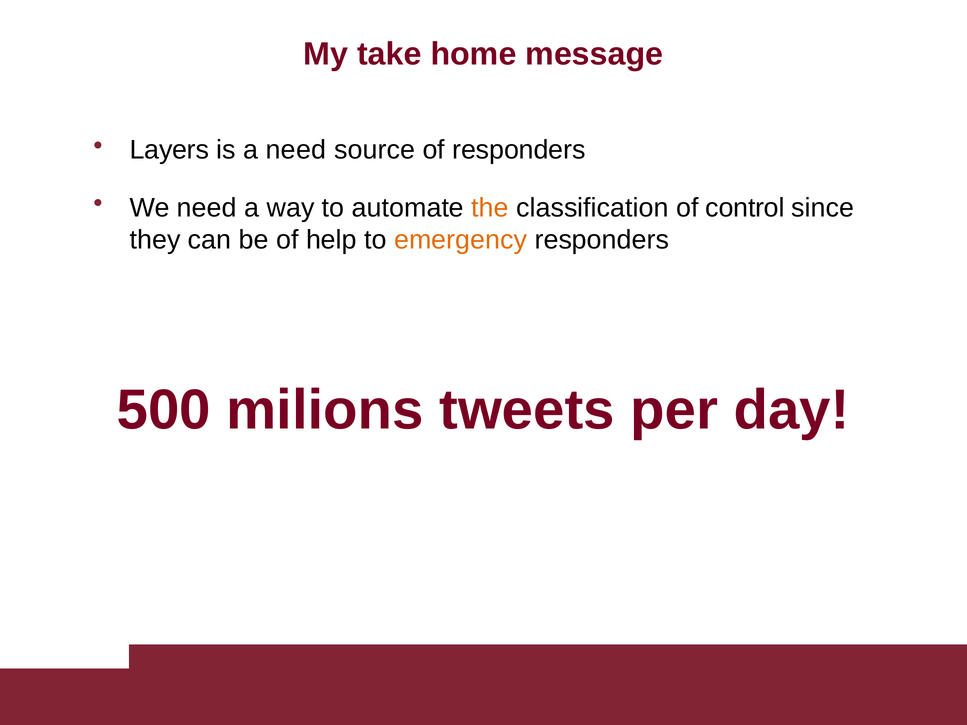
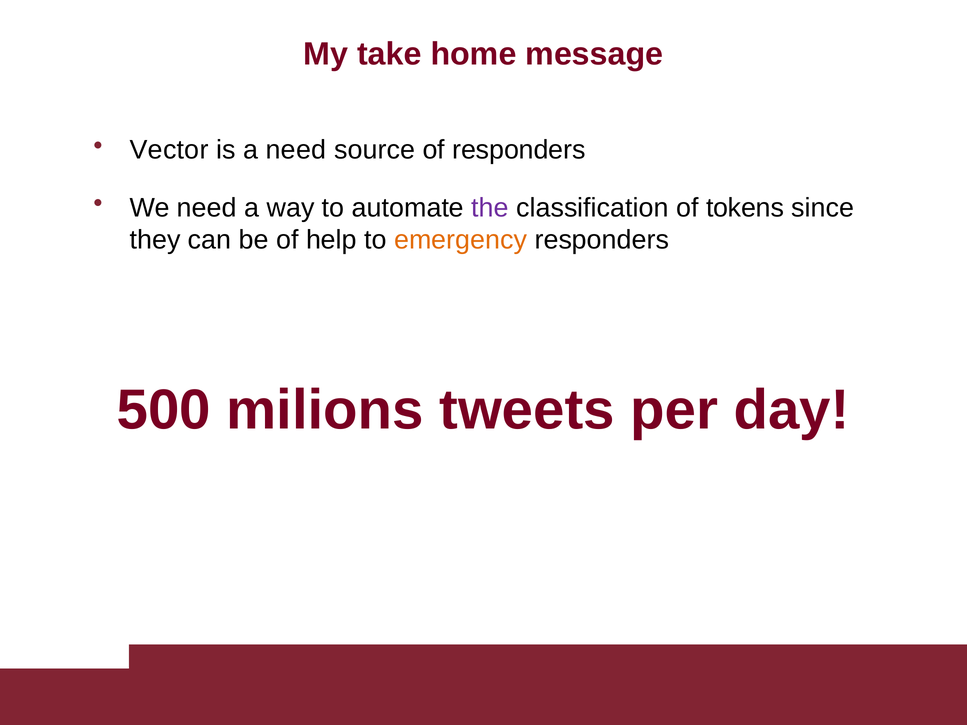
Layers: Layers -> Vector (169, 150)
the colour: orange -> purple (490, 208)
control: control -> tokens (745, 208)
